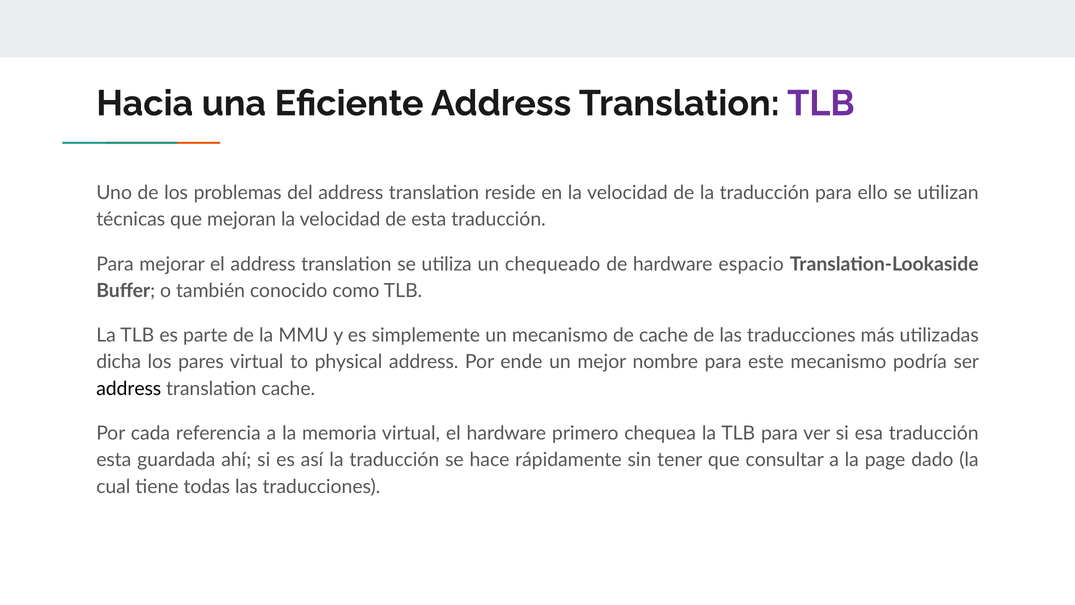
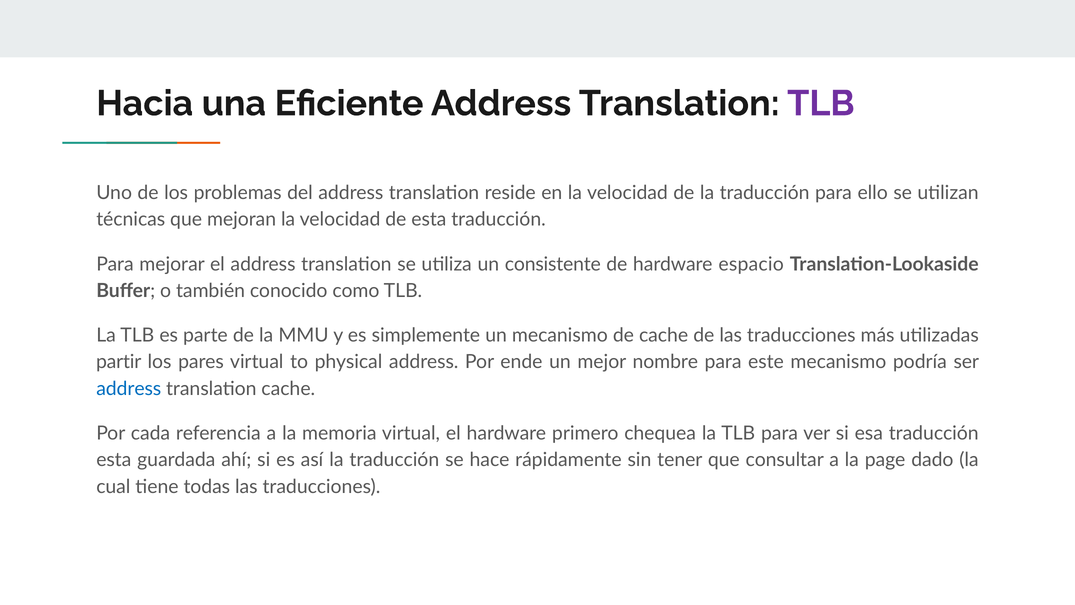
chequeado: chequeado -> consistente (553, 264)
dicha: dicha -> partir (119, 362)
address colour: black -> blue (129, 389)
